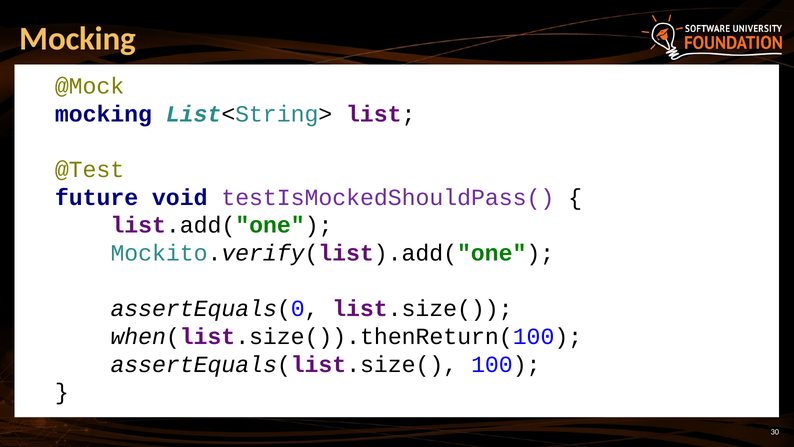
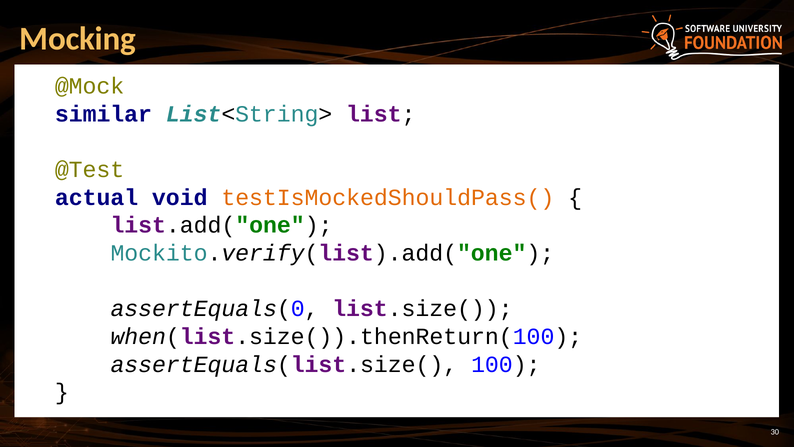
mocking: mocking -> similar (103, 114)
future: future -> actual (97, 197)
testIsMockedShouldPass( colour: purple -> orange (388, 197)
